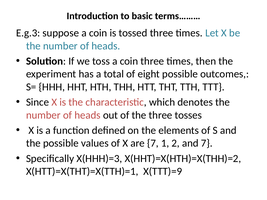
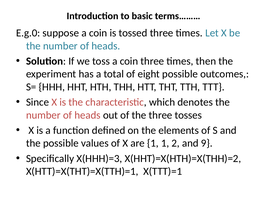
E.g.3: E.g.3 -> E.g.0 (28, 33)
are 7: 7 -> 1 (153, 143)
and 7: 7 -> 9 (207, 143)
X(TTT)=9: X(TTT)=9 -> X(TTT)=1 (163, 172)
